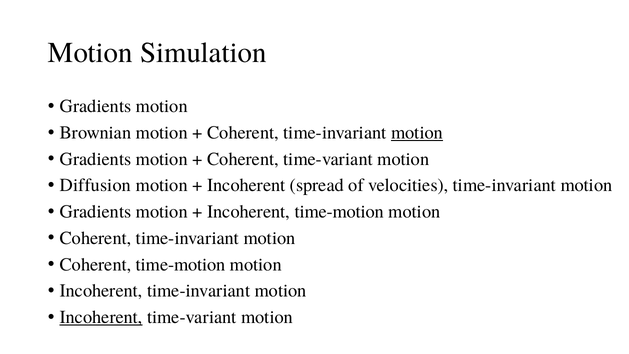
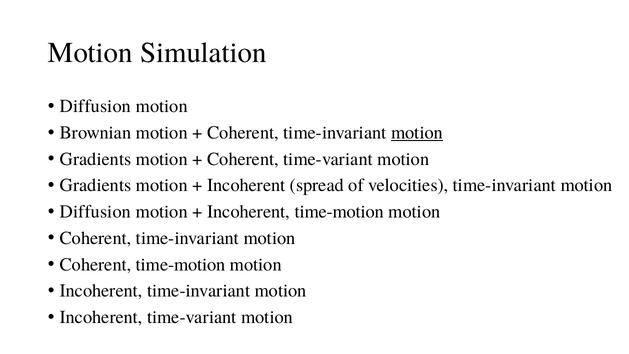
Gradients: Gradients -> Diffusion (95, 106)
Diffusion: Diffusion -> Gradients (96, 185)
Gradients: Gradients -> Diffusion (95, 212)
Incoherent underline: present -> none (101, 317)
